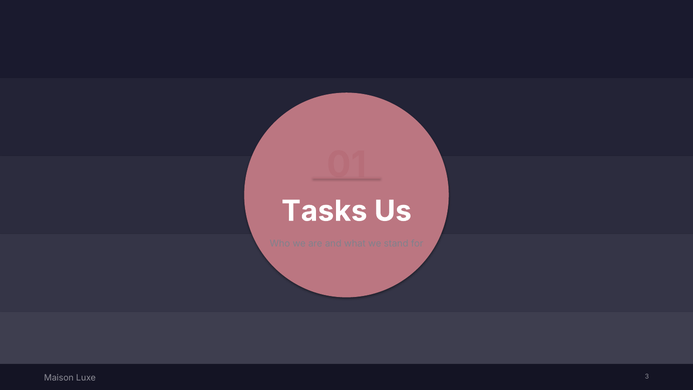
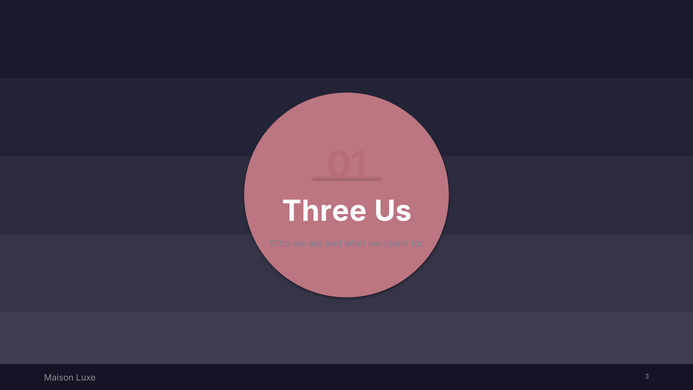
Tasks: Tasks -> Three (324, 211)
